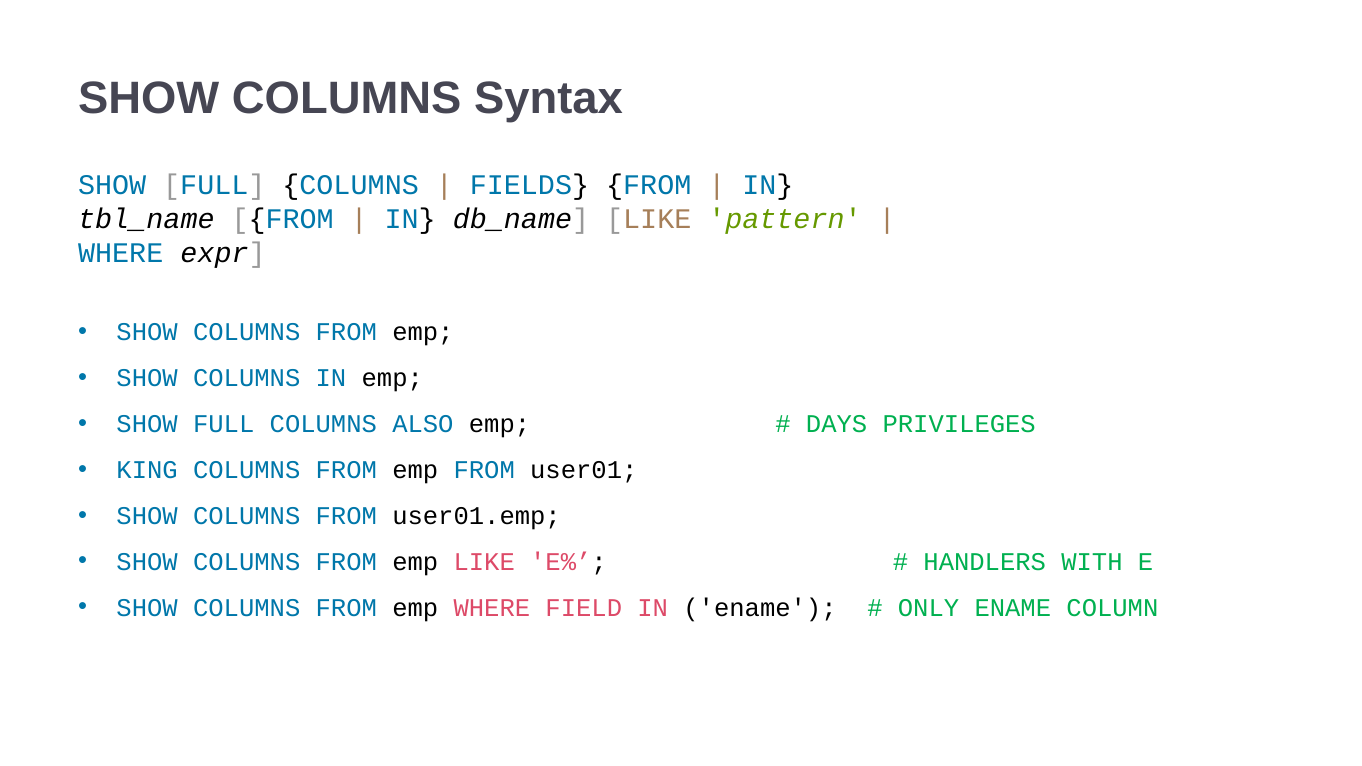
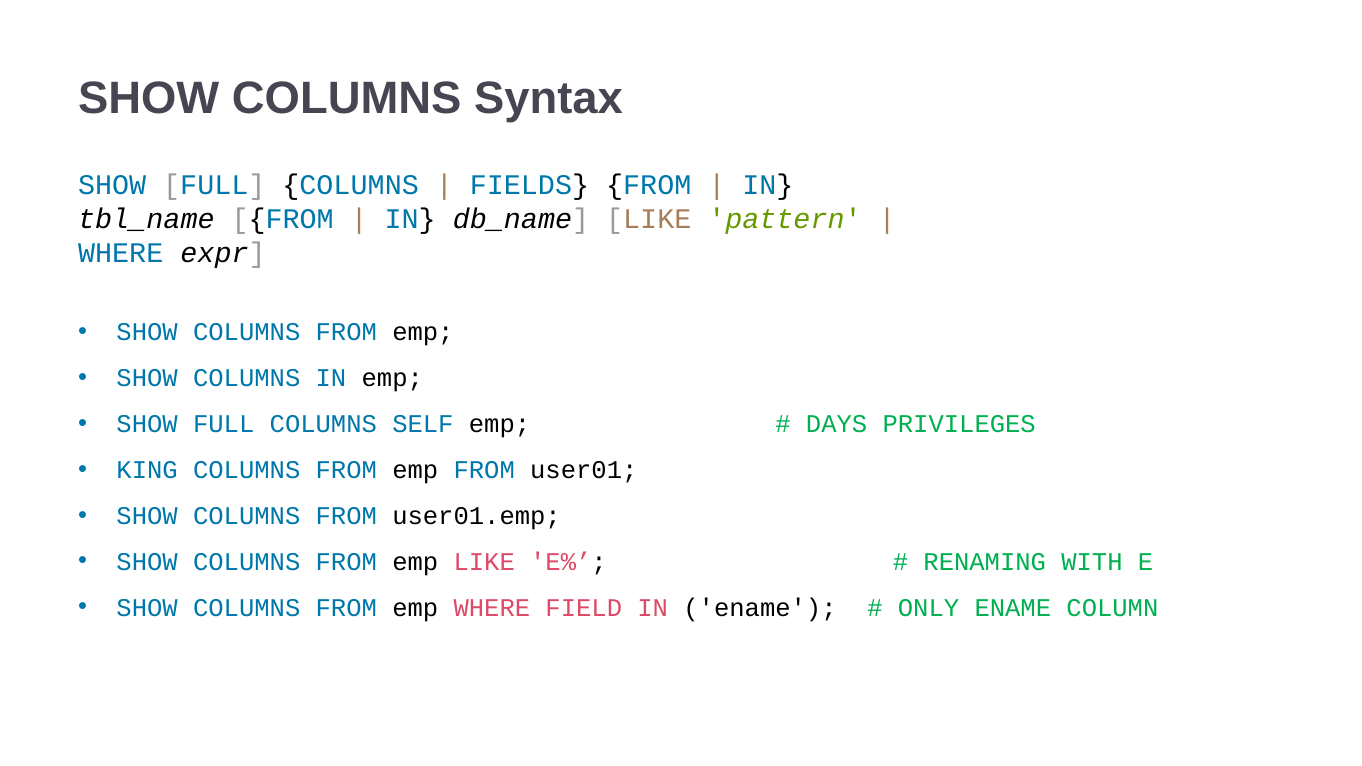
ALSO: ALSO -> SELF (423, 424)
HANDLERS: HANDLERS -> RENAMING (985, 562)
